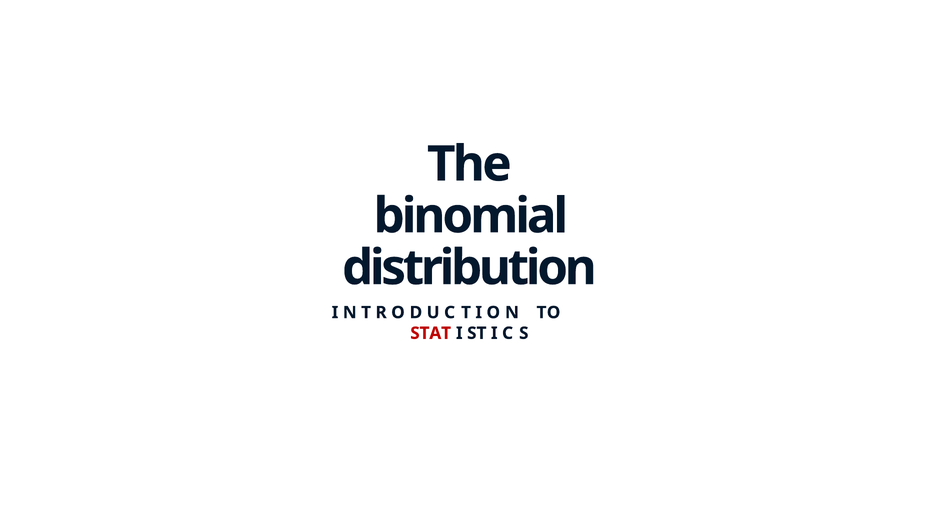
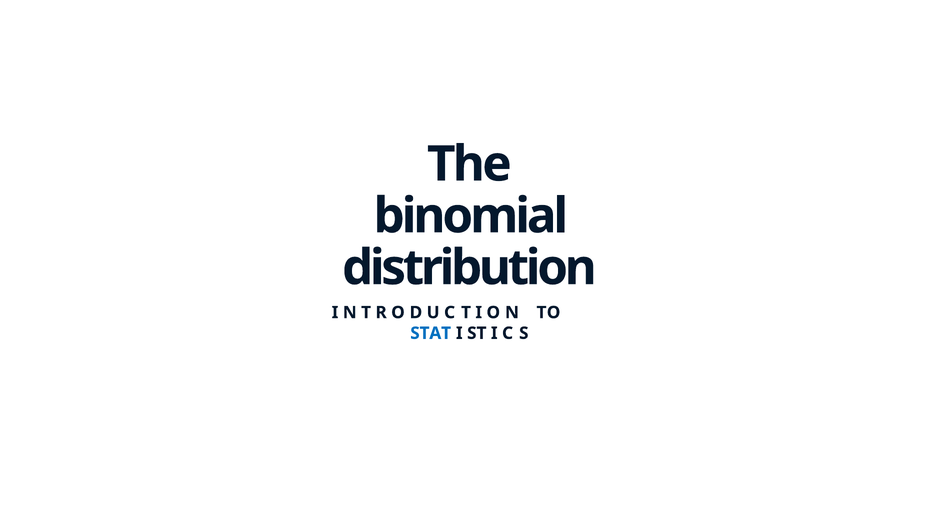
STAT colour: red -> blue (431, 333)
